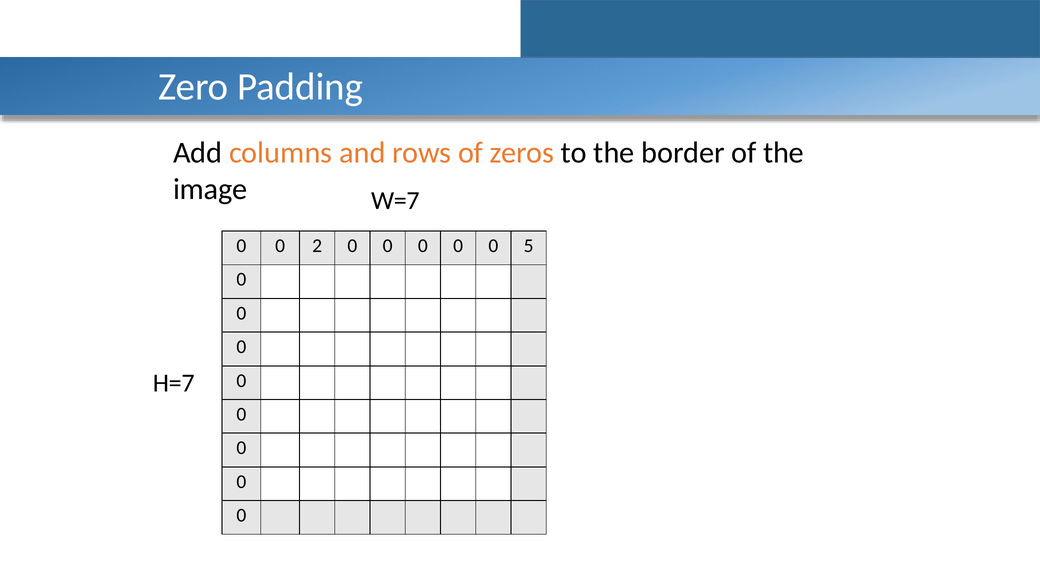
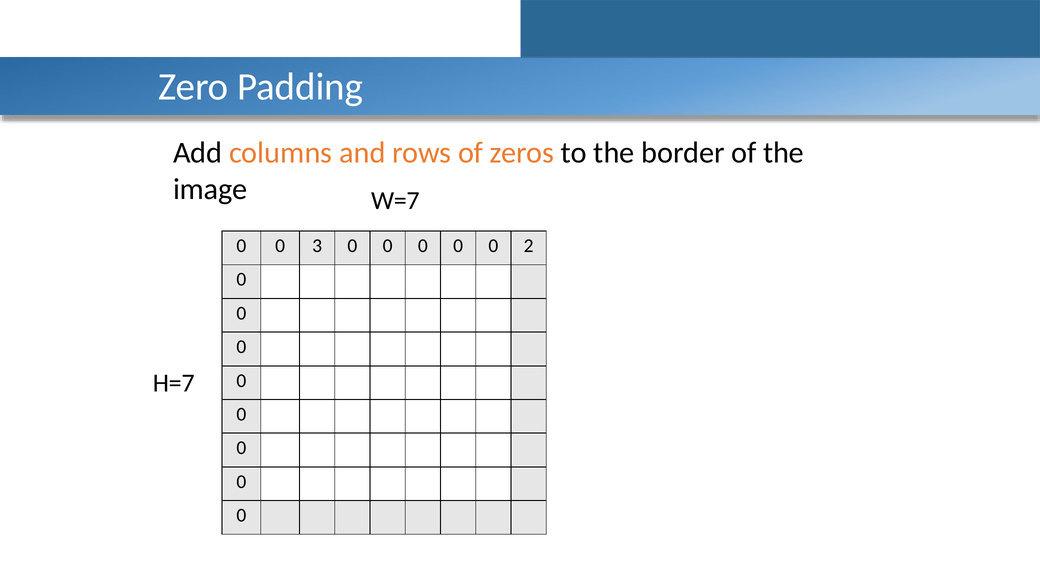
2: 2 -> 3 (317, 246)
5: 5 -> 2 (529, 246)
